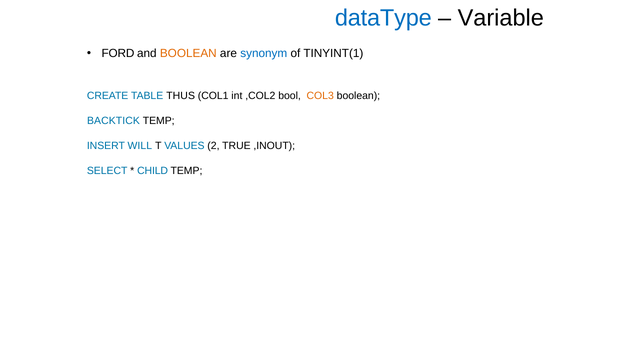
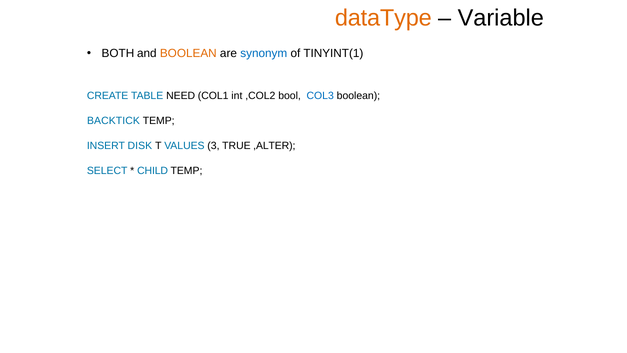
dataType colour: blue -> orange (383, 18)
FORD: FORD -> BOTH (118, 53)
THUS: THUS -> NEED (181, 96)
COL3 colour: orange -> blue (320, 96)
WILL: WILL -> DISK (140, 146)
2: 2 -> 3 (213, 146)
,INOUT: ,INOUT -> ,ALTER (274, 146)
